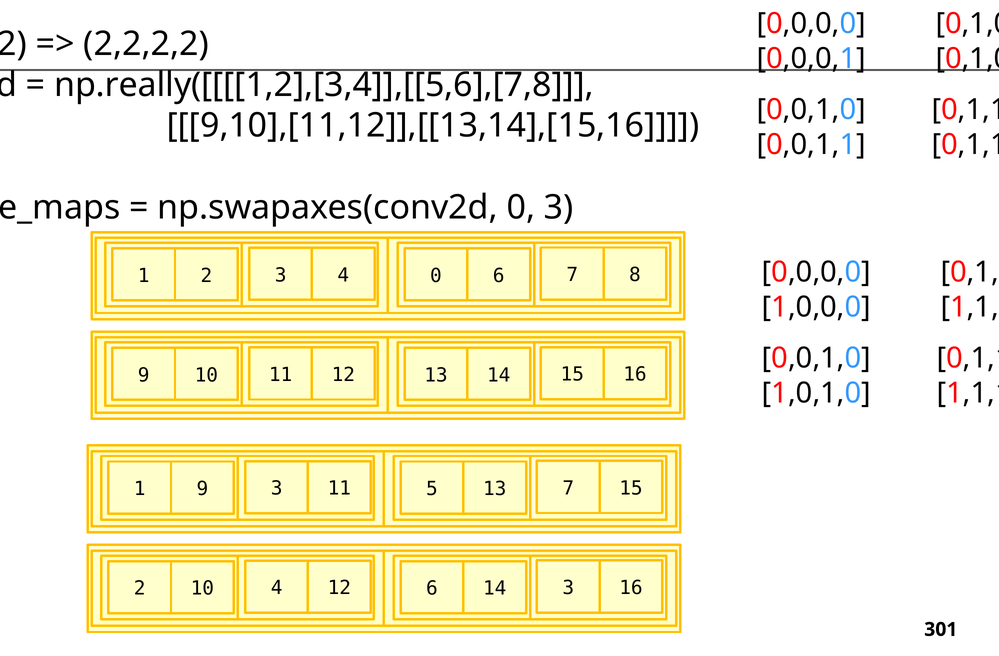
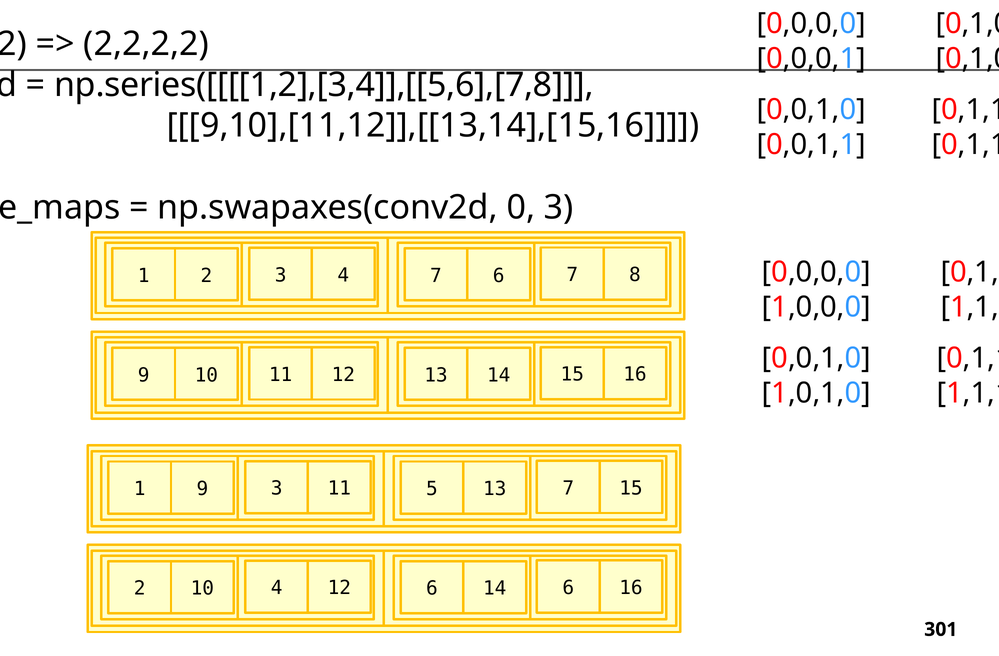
np.really([[[[1,2],[3,4]],[[5,6],[7,8: np.really([[[[1,2],[3,4]],[[5,6],[7,8 -> np.series([[[[1,2],[3,4]],[[5,6],[7,8 (324, 85)
4 0: 0 -> 7 (436, 276)
14 3: 3 -> 6 (568, 588)
